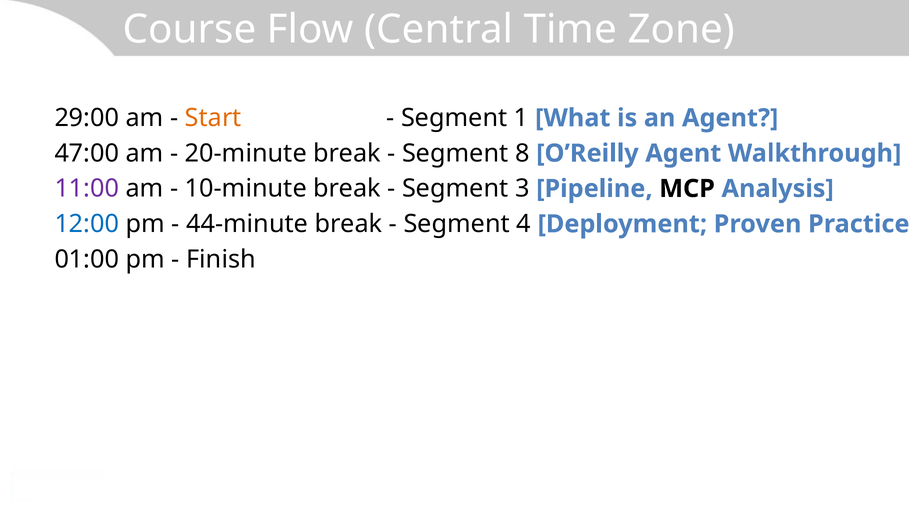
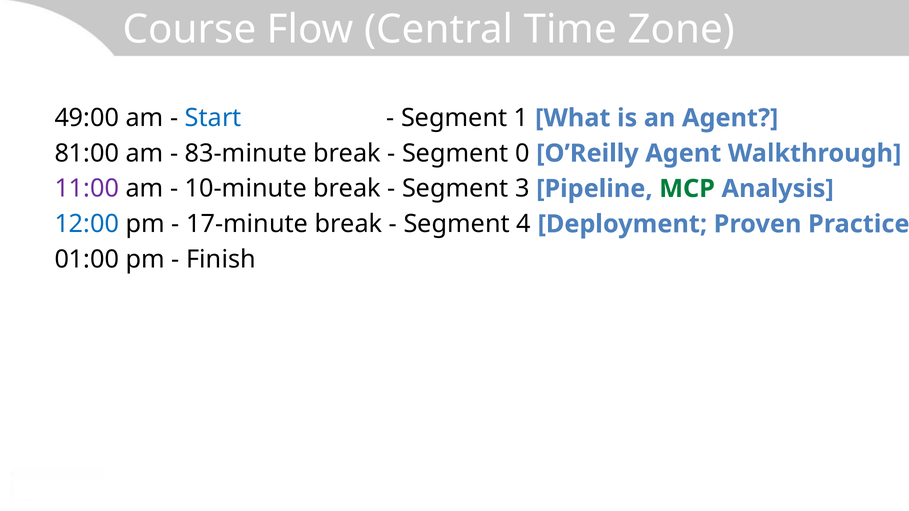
29:00: 29:00 -> 49:00 (87, 118)
Start colour: orange -> blue (213, 118)
47:00: 47:00 -> 81:00 (87, 153)
20-minute: 20-minute -> 83-minute (246, 153)
8: 8 -> 0 (522, 153)
MCP colour: black -> green (687, 189)
44-minute: 44-minute -> 17-minute (247, 224)
